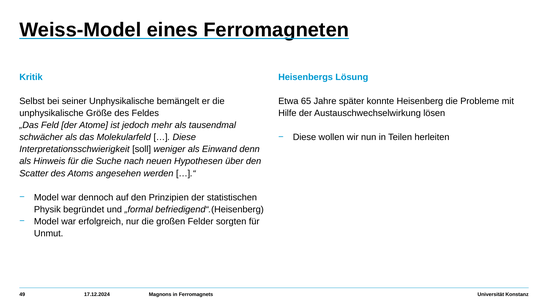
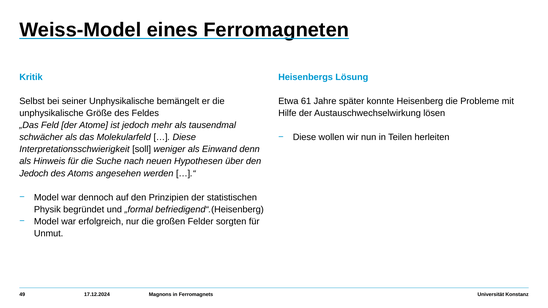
65: 65 -> 61 (306, 101)
Scatter: Scatter -> Jedoch (34, 173)
